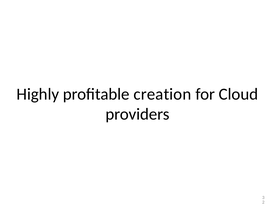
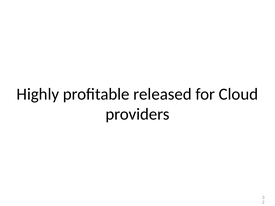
creation: creation -> released (162, 94)
